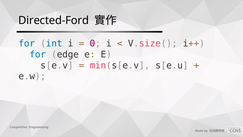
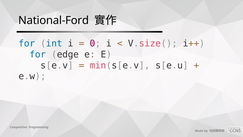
Directed-Ford: Directed-Ford -> National-Ford (54, 20)
